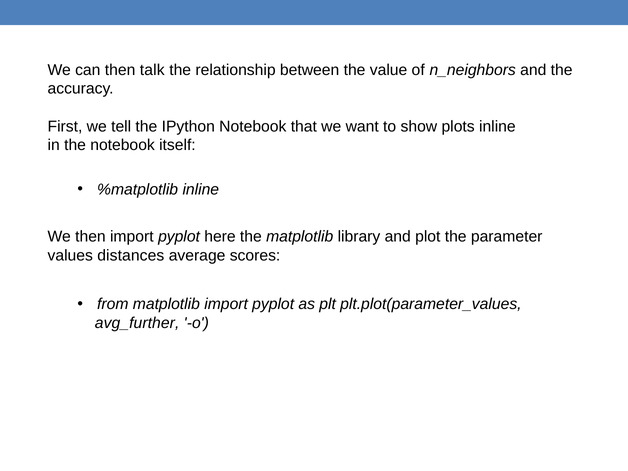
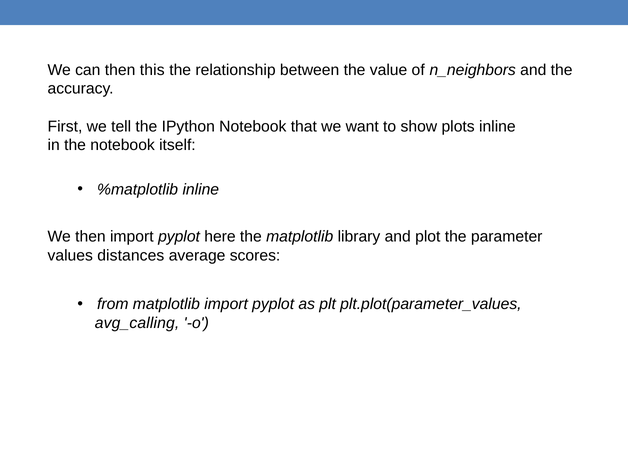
talk: talk -> this (152, 70)
avg_further: avg_further -> avg_calling (137, 323)
